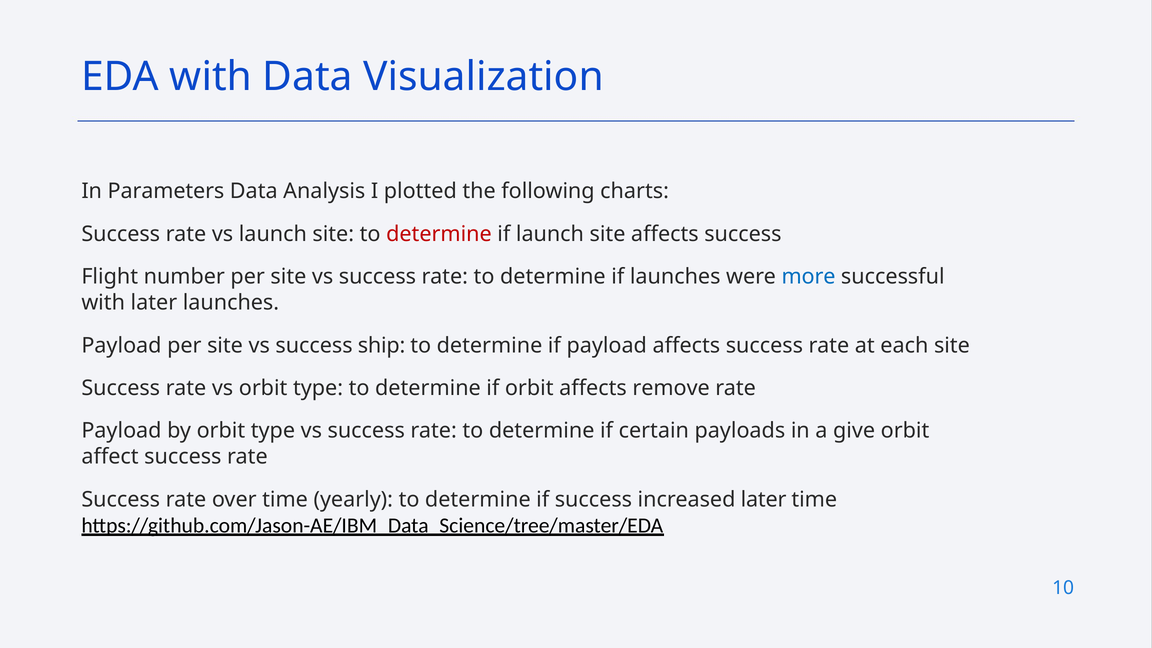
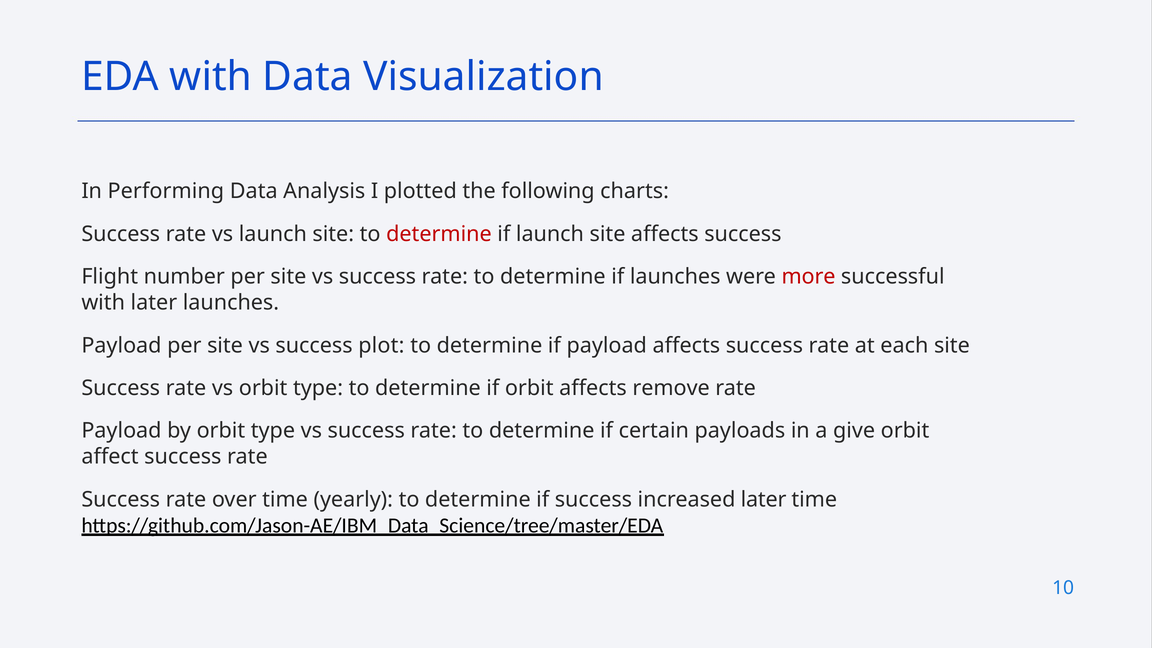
Parameters: Parameters -> Performing (166, 191)
more colour: blue -> red (809, 277)
ship: ship -> plot (381, 345)
